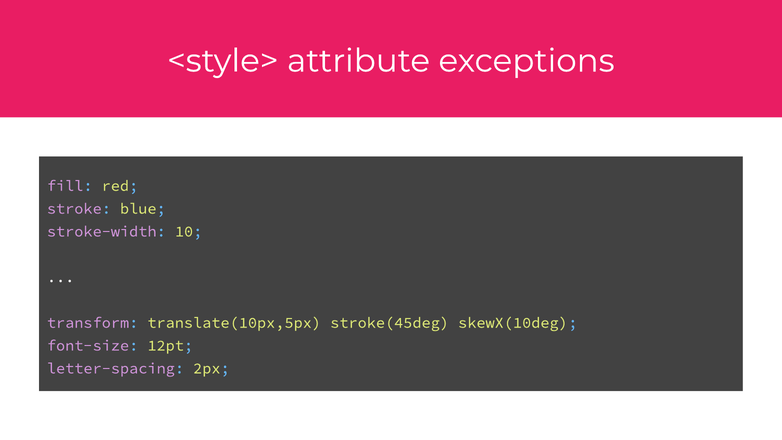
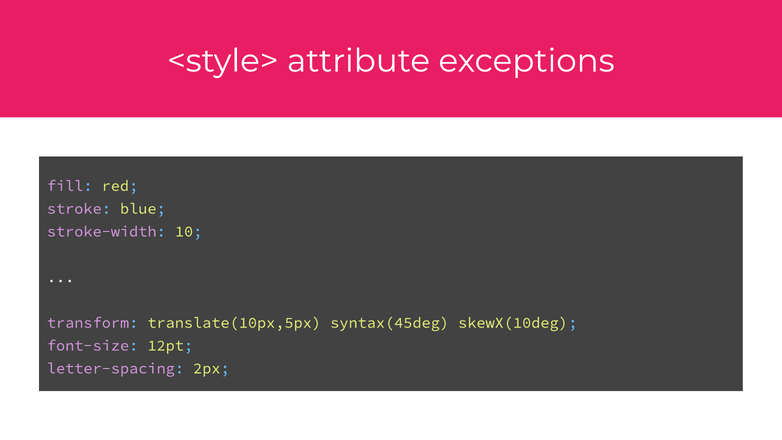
stroke(45deg: stroke(45deg -> syntax(45deg (390, 323)
